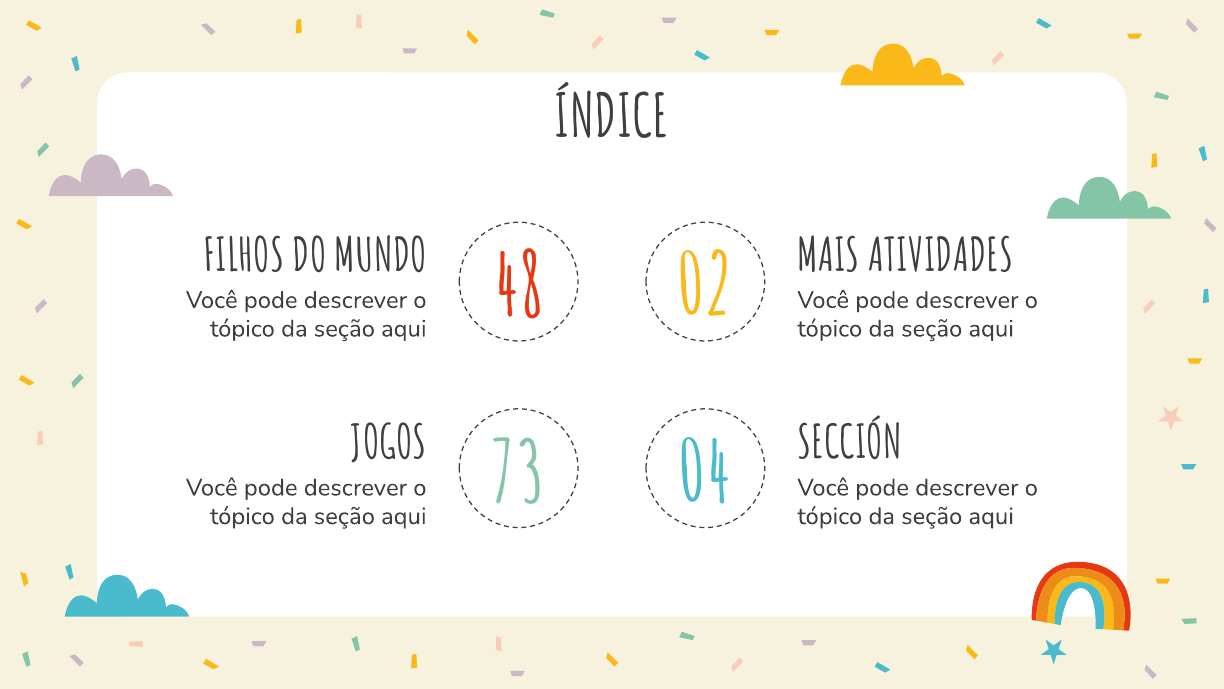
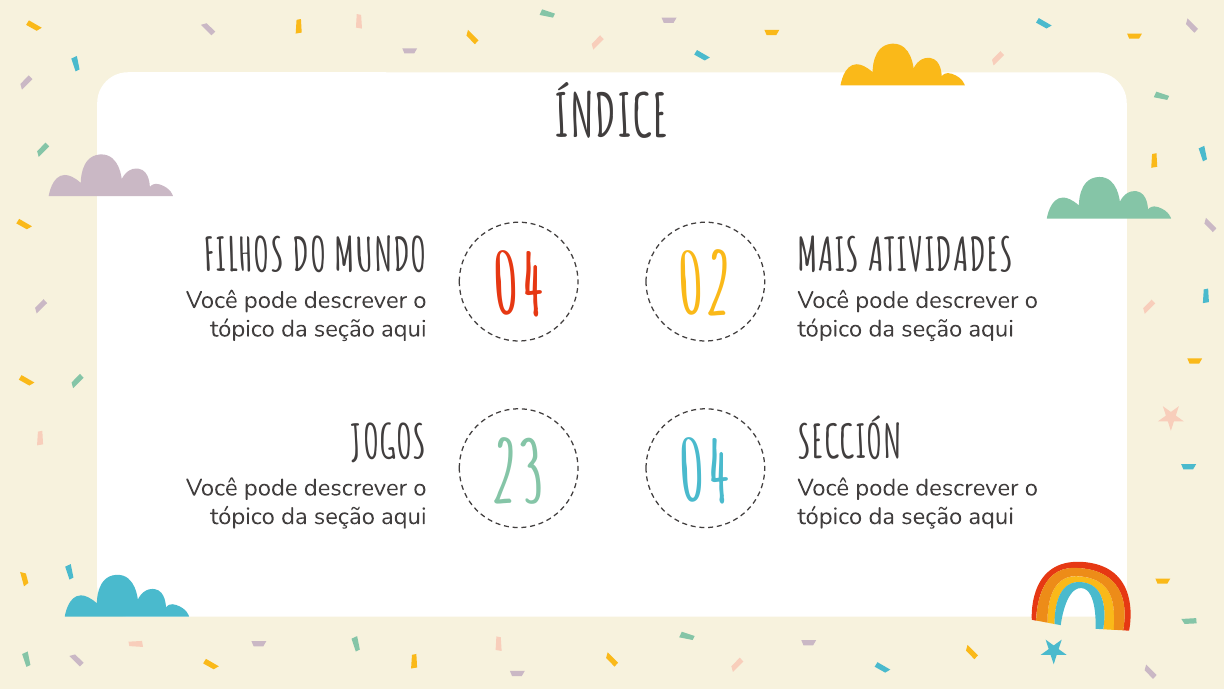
aqui 48: 48 -> 04 (519, 287)
73: 73 -> 23 (519, 475)
